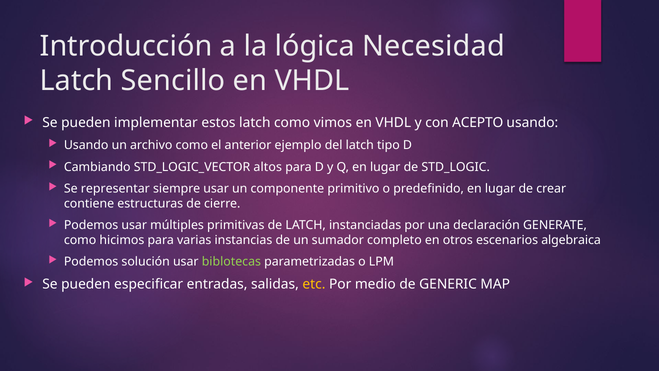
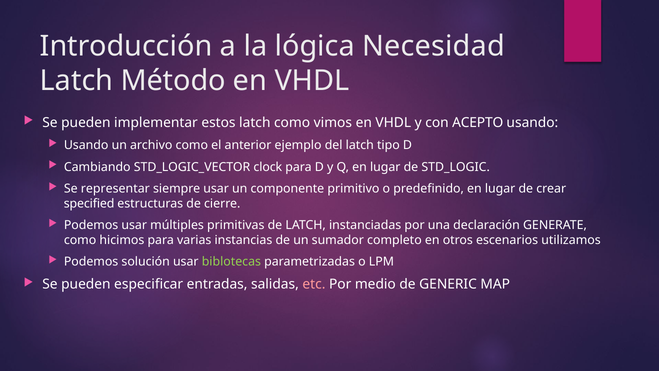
Sencillo: Sencillo -> Método (173, 81)
altos: altos -> clock (268, 167)
contiene: contiene -> specified (89, 203)
algebraica: algebraica -> utilizamos (571, 240)
etc colour: yellow -> pink (314, 284)
